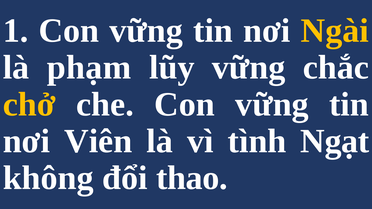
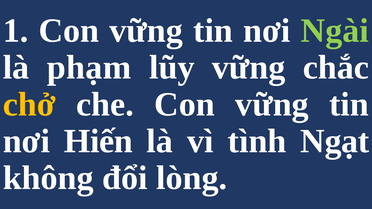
Ngài colour: yellow -> light green (335, 31)
Viên: Viên -> Hiến (98, 141)
thao: thao -> lòng (192, 178)
